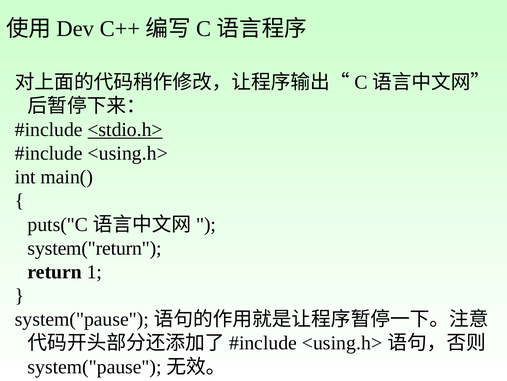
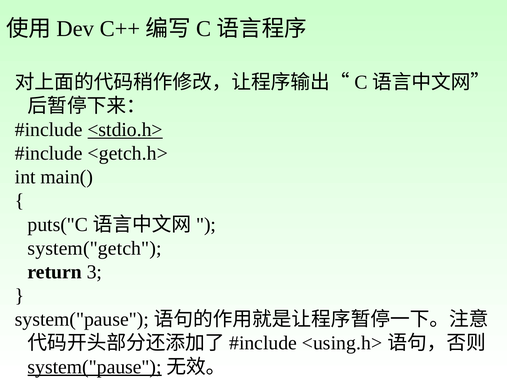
<using.h>: <using.h> -> <getch.h> (128, 153)
system("return: system("return -> system("getch (95, 248)
1: 1 -> 3 (94, 271)
system("pause underline: none -> present (95, 366)
